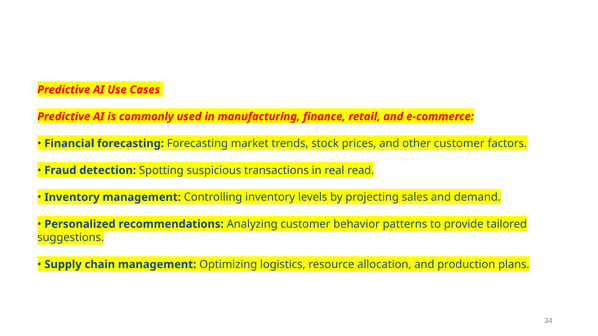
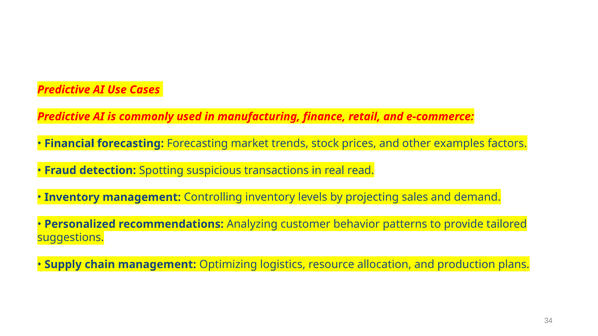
other customer: customer -> examples (459, 144)
